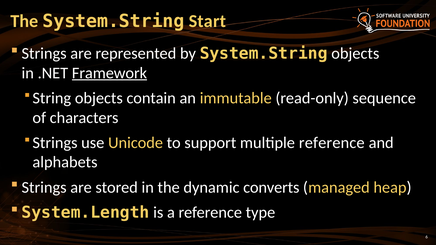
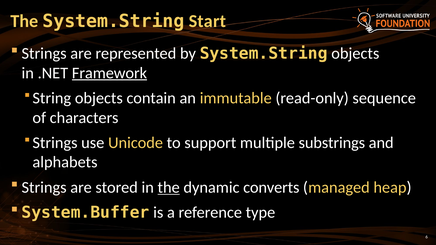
multiple reference: reference -> substrings (332, 143)
the underline: none -> present (169, 188)
System.Length: System.Length -> System.Buffer (86, 213)
